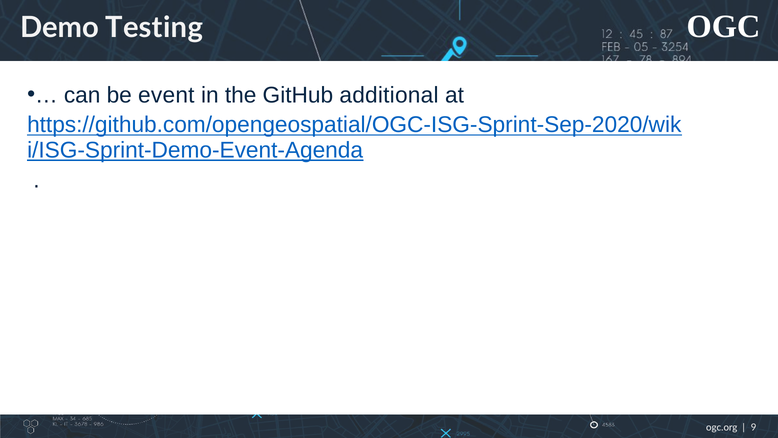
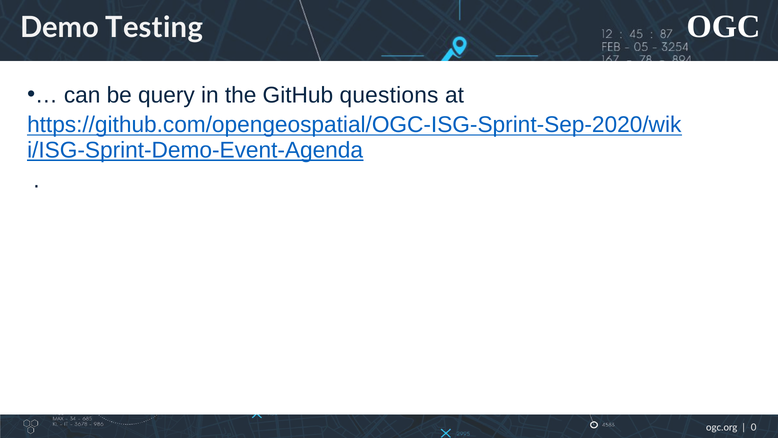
event: event -> query (166, 95)
additional: additional -> questions (389, 95)
9: 9 -> 0 (754, 427)
